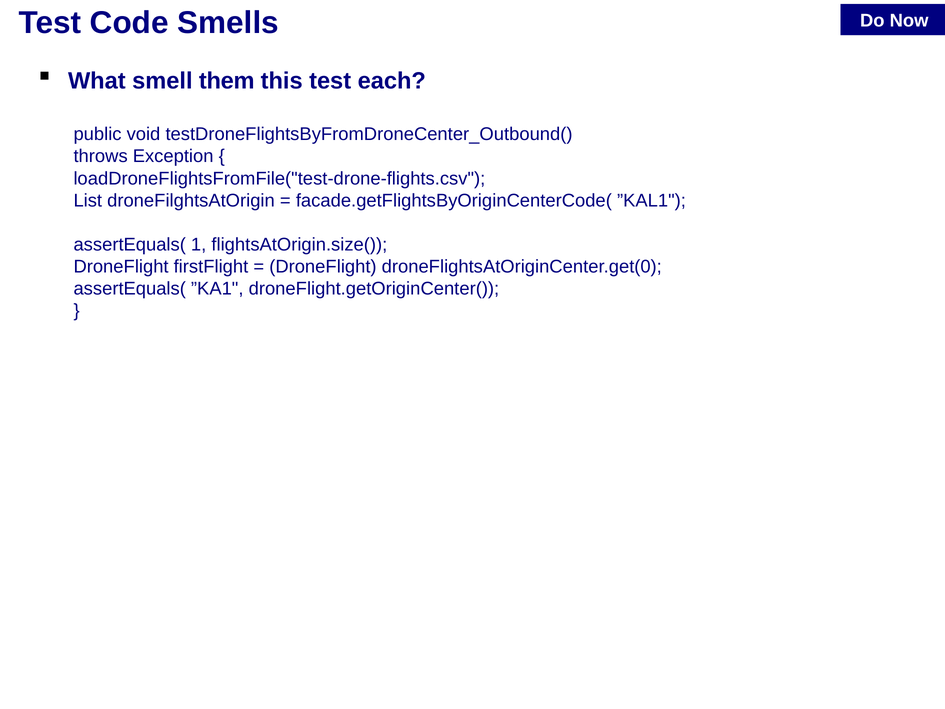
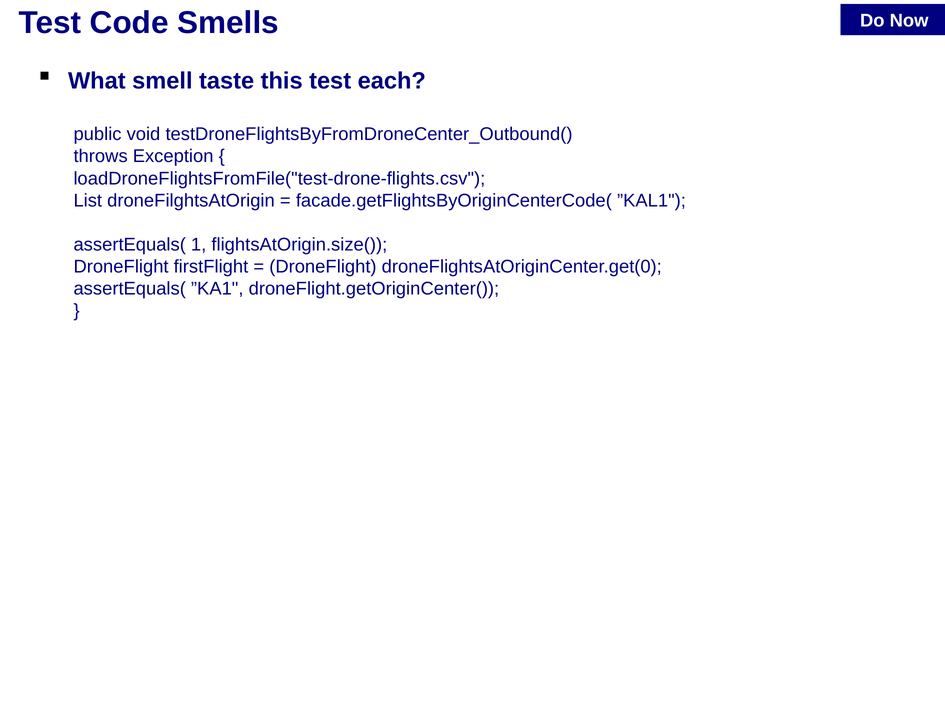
them: them -> taste (227, 81)
